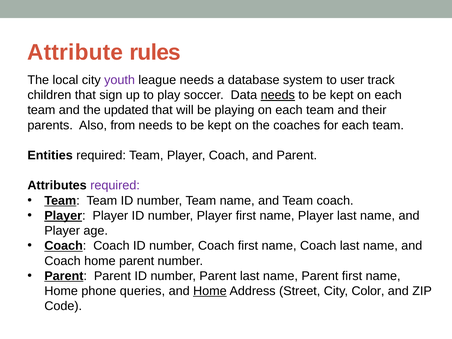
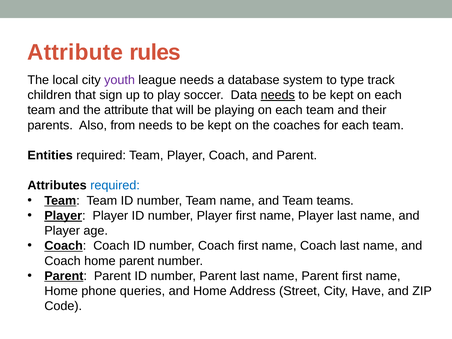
user: user -> type (352, 80)
the updated: updated -> attribute (126, 110)
required colour: purple -> blue (115, 185)
Team coach: coach -> teams (335, 201)
Home underline: present -> none (210, 291)
Color: Color -> Have (368, 291)
